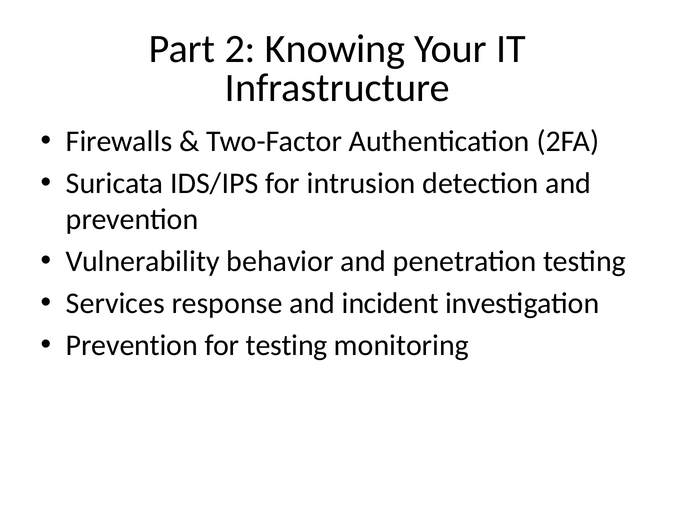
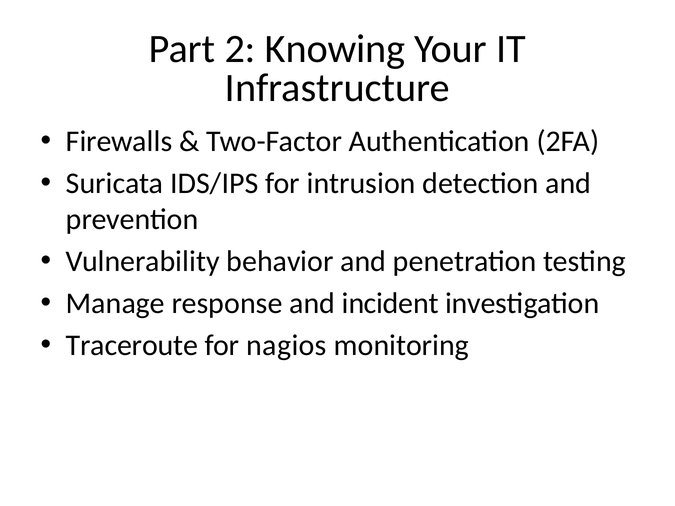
Services: Services -> Manage (115, 304)
Prevention: Prevention -> Traceroute (132, 346)
for testing: testing -> nagios (286, 346)
